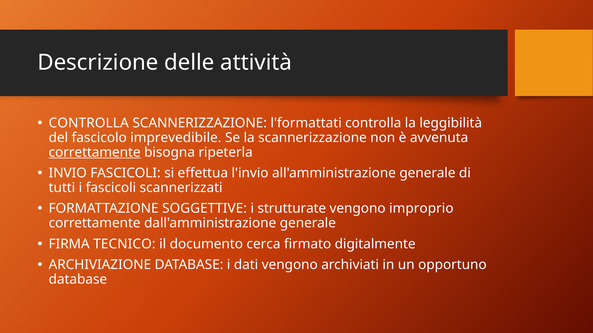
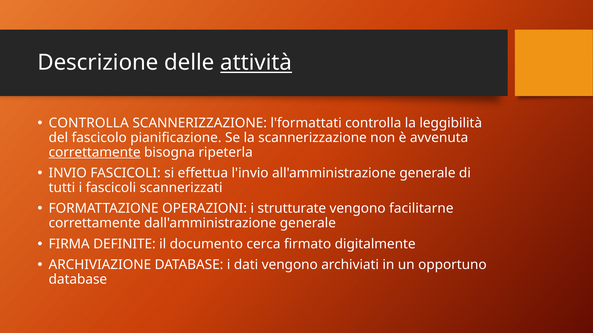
attività underline: none -> present (256, 63)
imprevedibile: imprevedibile -> pianificazione (176, 138)
SOGGETTIVE: SOGGETTIVE -> OPERAZIONI (205, 209)
improprio: improprio -> facilitarne (421, 209)
TECNICO: TECNICO -> DEFINITE (124, 244)
